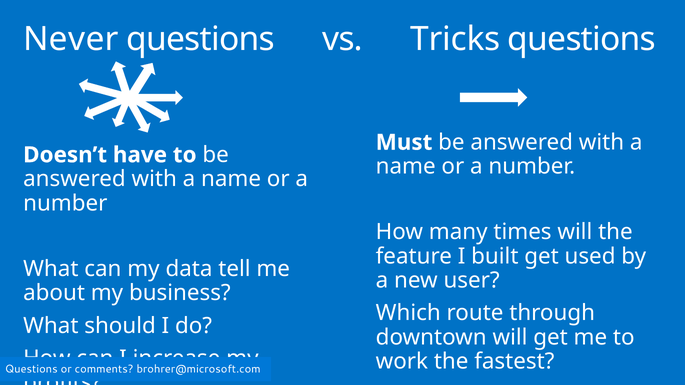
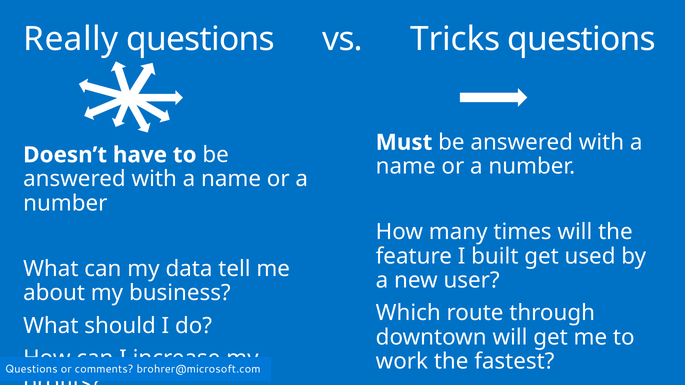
Never: Never -> Really (71, 39)
